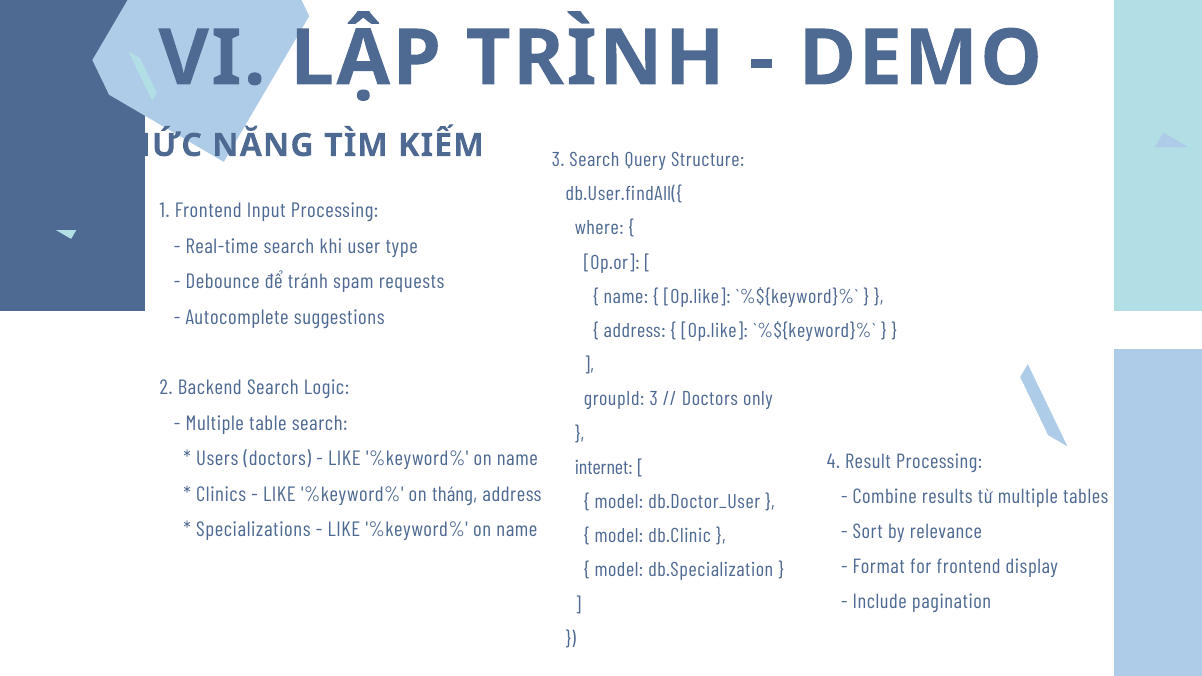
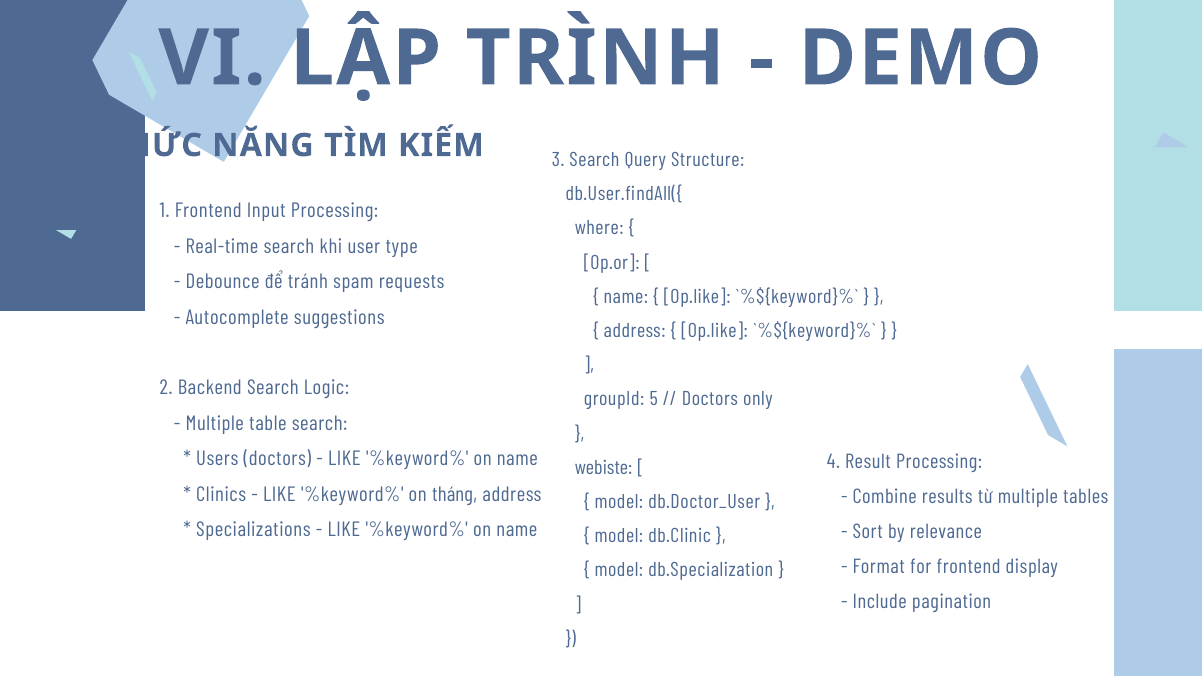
groupId 3: 3 -> 5 (654, 399)
internet: internet -> webiste (604, 468)
